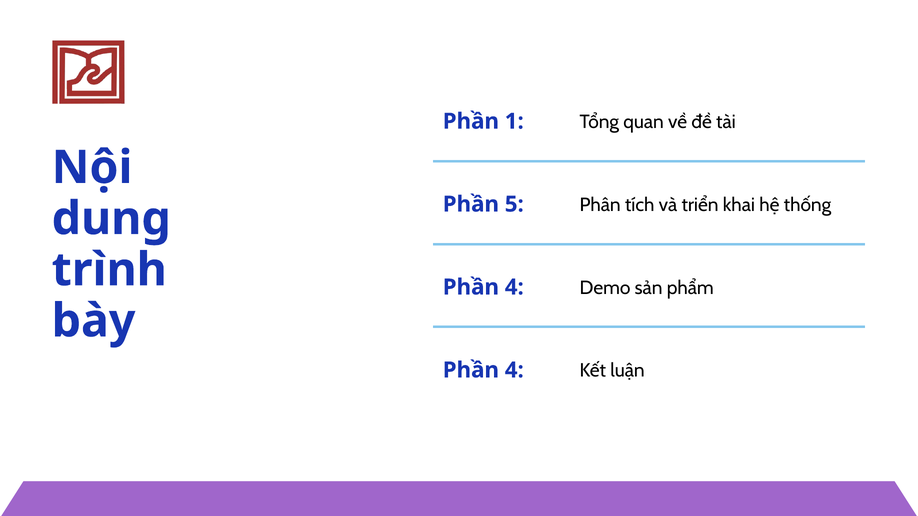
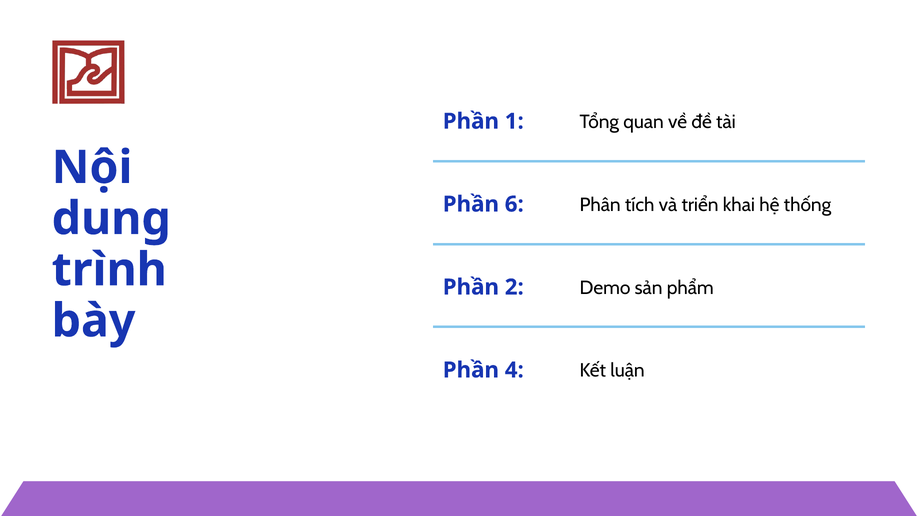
5: 5 -> 6 (514, 204)
4: 4 -> 2 (514, 287)
